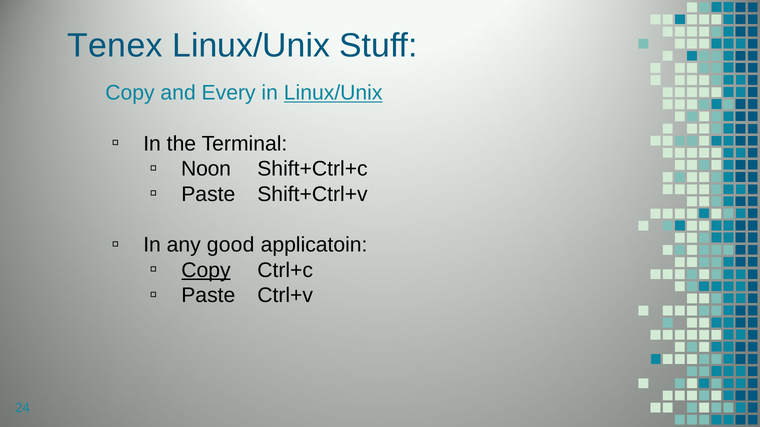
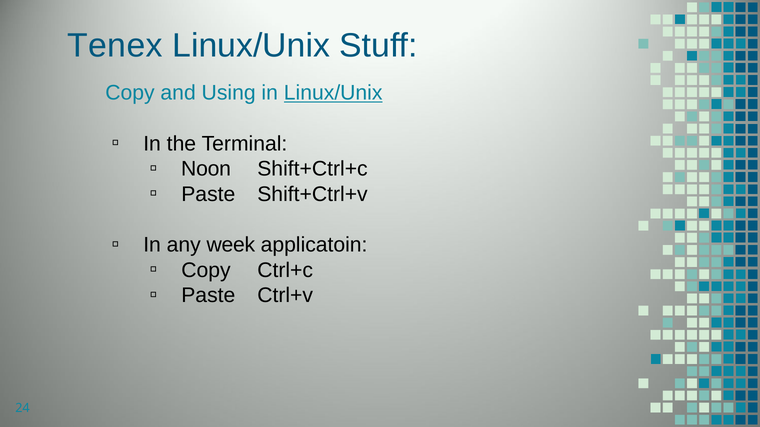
Every: Every -> Using (229, 93)
good: good -> week (231, 245)
Copy underline: present -> none (206, 270)
